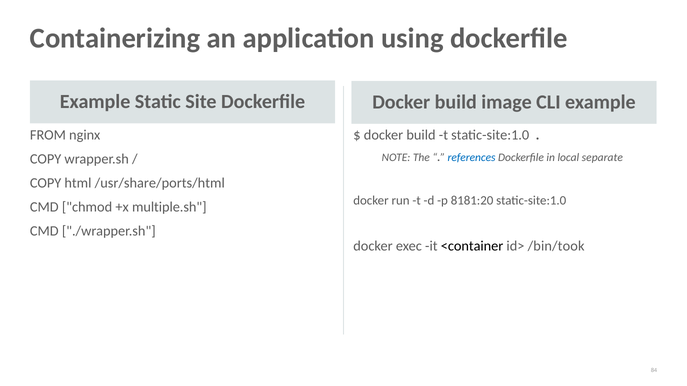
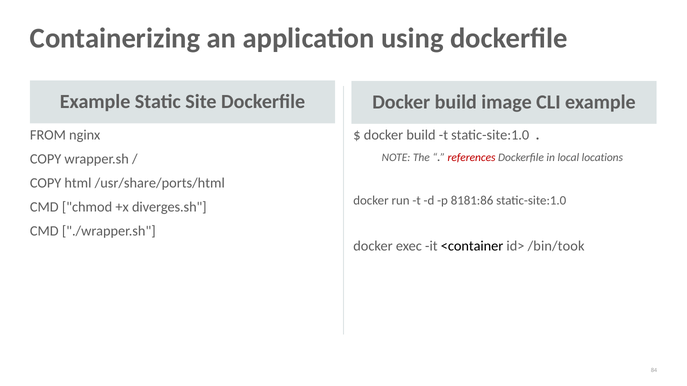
references colour: blue -> red (472, 158)
separate: separate -> locations (602, 158)
8181:20: 8181:20 -> 8181:86 (472, 201)
multiple.sh: multiple.sh -> diverges.sh (169, 208)
